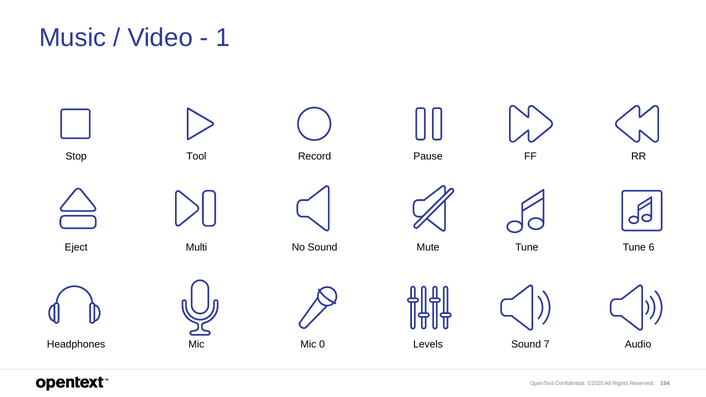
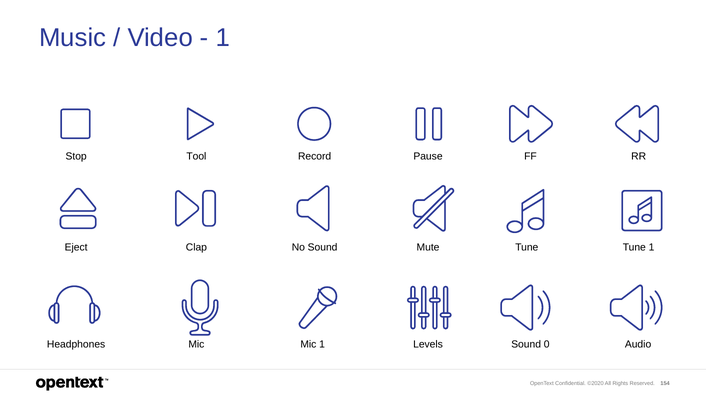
Multi: Multi -> Clap (196, 247)
Tune 6: 6 -> 1 (652, 247)
Mic 0: 0 -> 1 (322, 345)
7: 7 -> 0 (547, 345)
